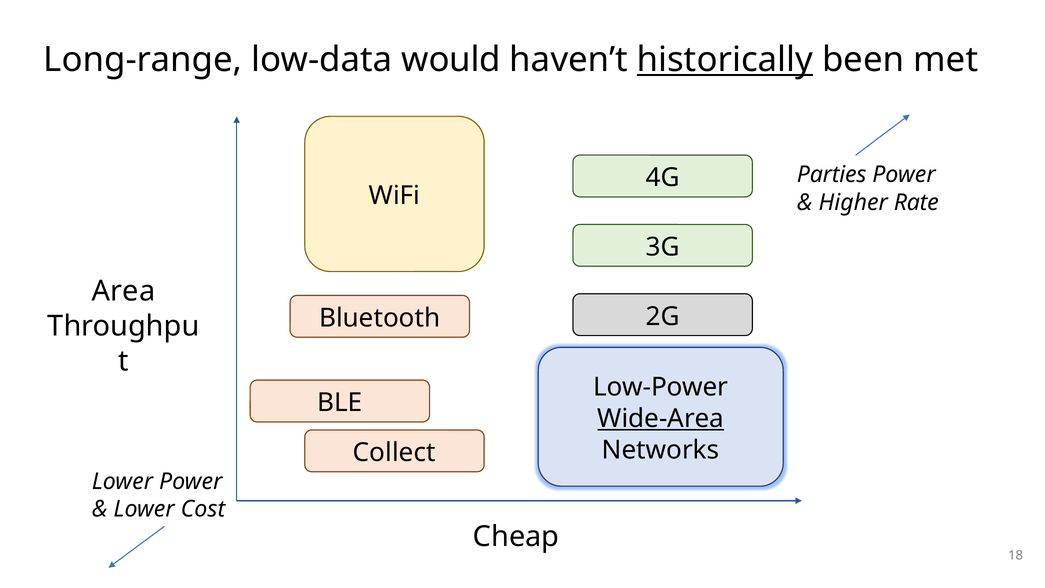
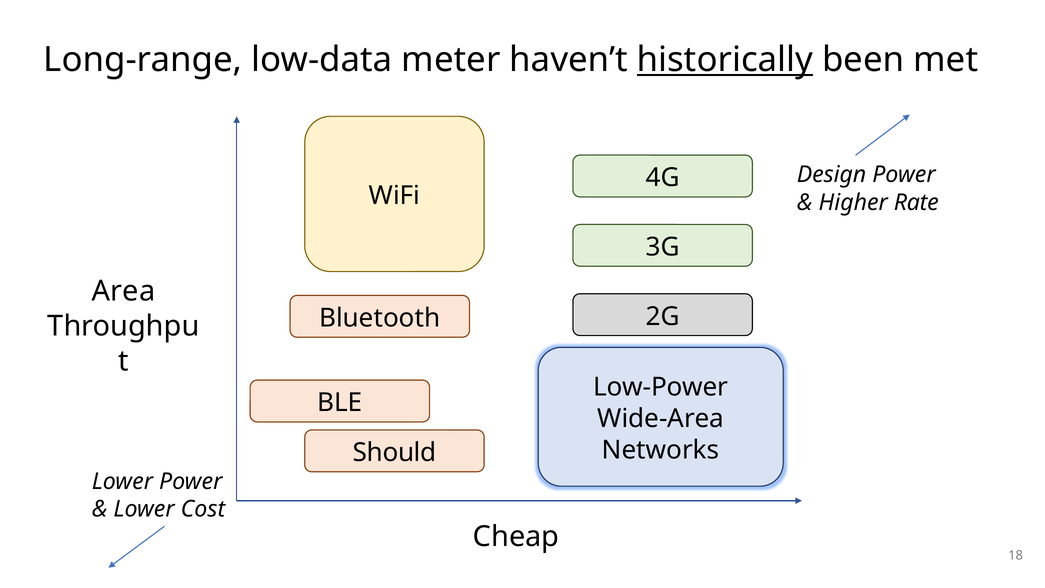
would: would -> meter (451, 60)
Parties: Parties -> Design (832, 175)
Wide-Area underline: present -> none (661, 418)
Collect: Collect -> Should (395, 453)
